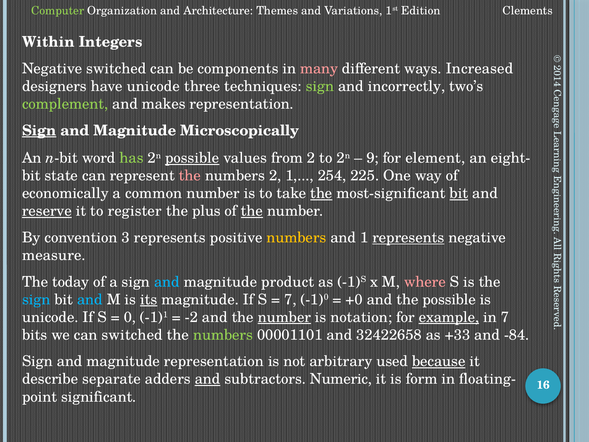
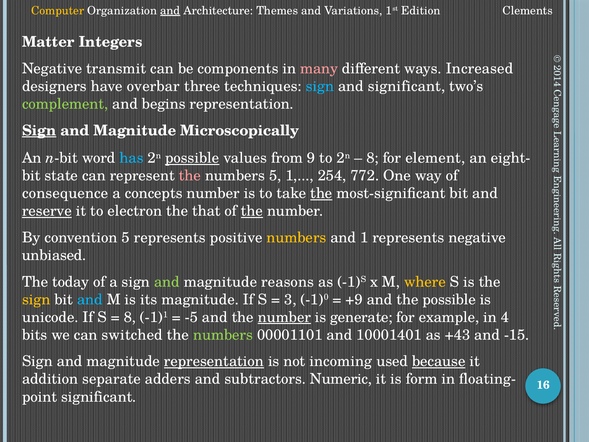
Computer colour: light green -> yellow (58, 11)
and underline: none -> present (170, 11)
Within: Within -> Matter (48, 42)
Negative switched: switched -> transmit (116, 69)
have unicode: unicode -> overbar (153, 86)
sign colour: light green -> light blue (320, 86)
and incorrectly: incorrectly -> significant (406, 86)
makes: makes -> begins (164, 104)
has colour: light green -> light blue (132, 158)
from 2: 2 -> 9 (311, 158)
9: 9 -> 8 (372, 158)
numbers 2: 2 -> 5 (275, 176)
225: 225 -> 772 (365, 176)
economically: economically -> consequence (65, 193)
common: common -> concepts (154, 193)
bit underline: present -> none (459, 193)
register: register -> electron (135, 211)
plus: plus -> that (206, 211)
convention 3: 3 -> 5 (126, 238)
represents underline: present -> none (408, 238)
measure: measure -> unbiased (54, 255)
and colour: light blue -> light green (167, 282)
product: product -> reasons (288, 282)
where colour: pink -> yellow (425, 282)
sign colour: light blue -> yellow (36, 299)
its underline: present -> none (149, 299)
7: 7 -> 3 (290, 299)
+0: +0 -> +9 (354, 299)
0: 0 -> 8 (130, 317)
-2: -2 -> -5 (191, 317)
notation: notation -> generate (361, 317)
example underline: present -> none (449, 317)
in 7: 7 -> 4 (505, 317)
32422658: 32422658 -> 10001401 (389, 335)
+33: +33 -> +43 (458, 335)
-84: -84 -> -15 (517, 335)
representation underline: none -> present (214, 361)
arbitrary: arbitrary -> incoming (341, 361)
describe: describe -> addition (50, 379)
and underline: present -> none (208, 379)
